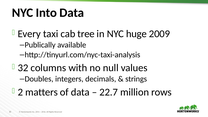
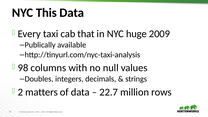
Into: Into -> This (46, 13)
tree: tree -> that (86, 34)
32: 32 -> 98 (23, 68)
